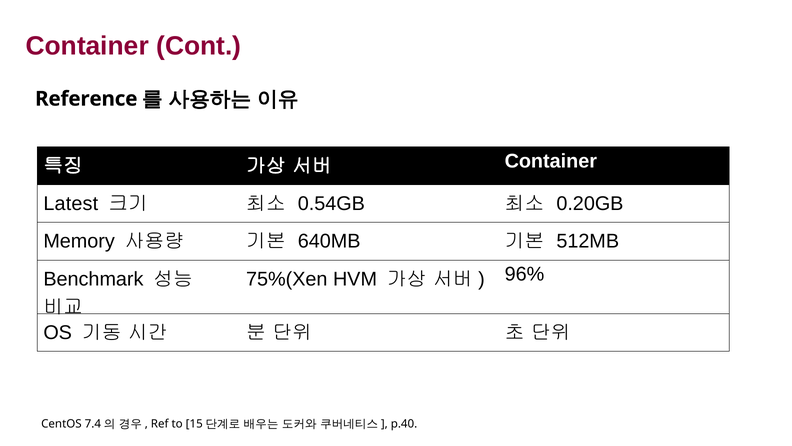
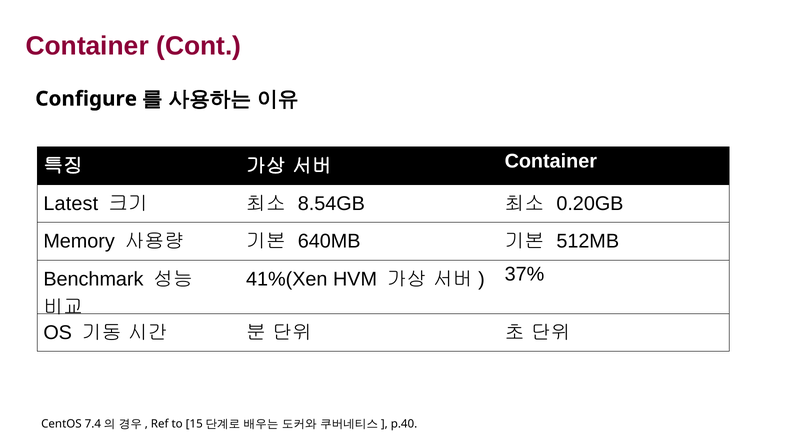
Reference: Reference -> Configure (86, 99)
0.54GB: 0.54GB -> 8.54GB (331, 203)
75%(Xen: 75%(Xen -> 41%(Xen (287, 279)
96%: 96% -> 37% (524, 274)
